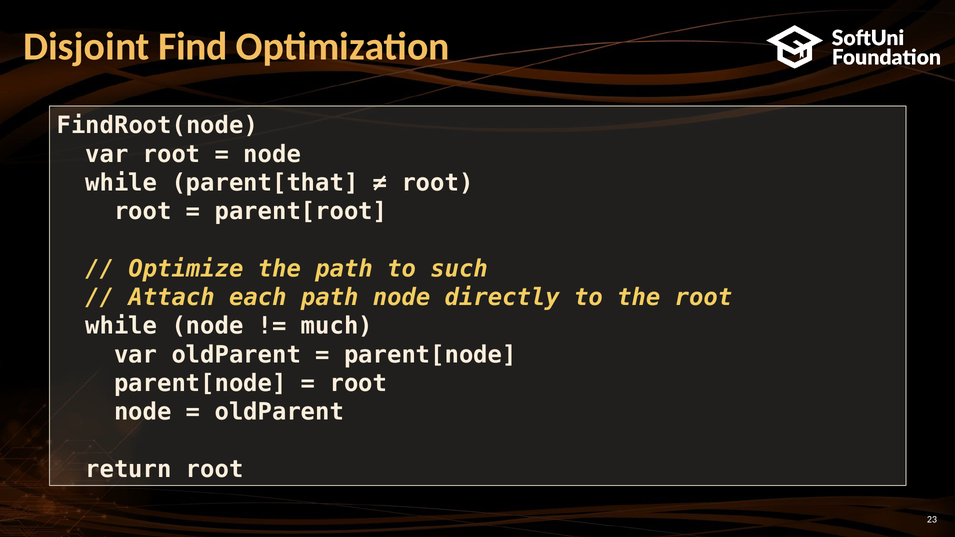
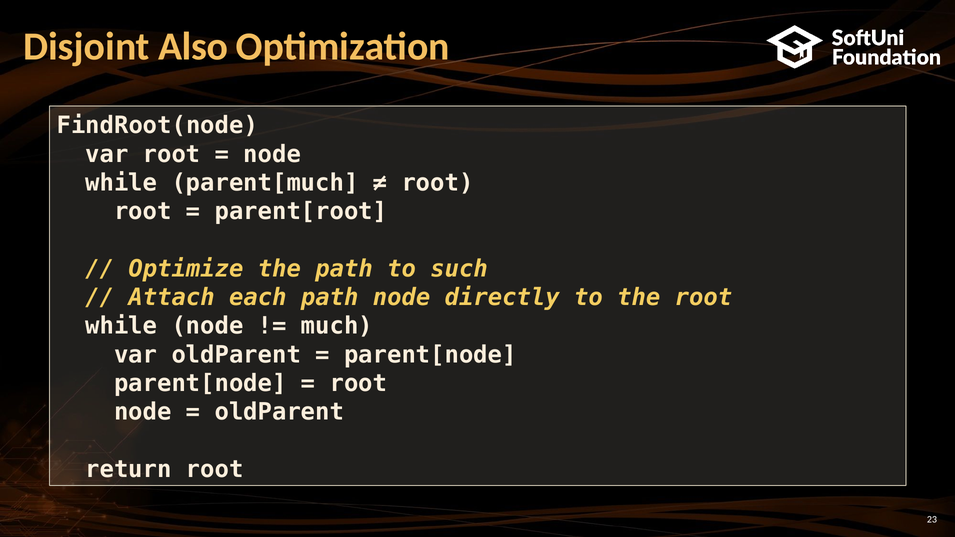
Find: Find -> Also (193, 46)
parent[that: parent[that -> parent[much (265, 183)
